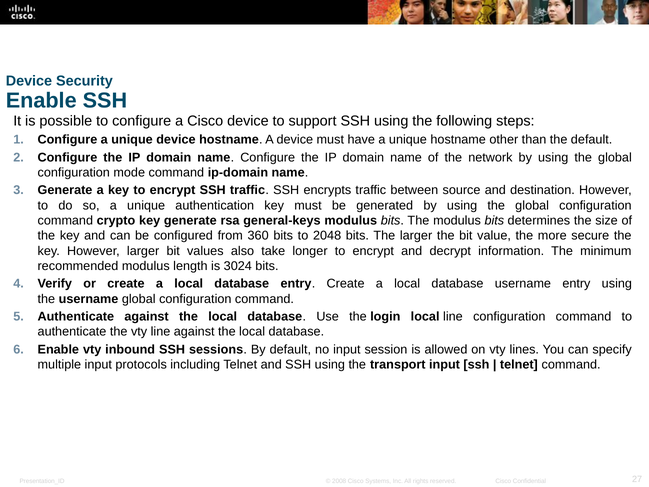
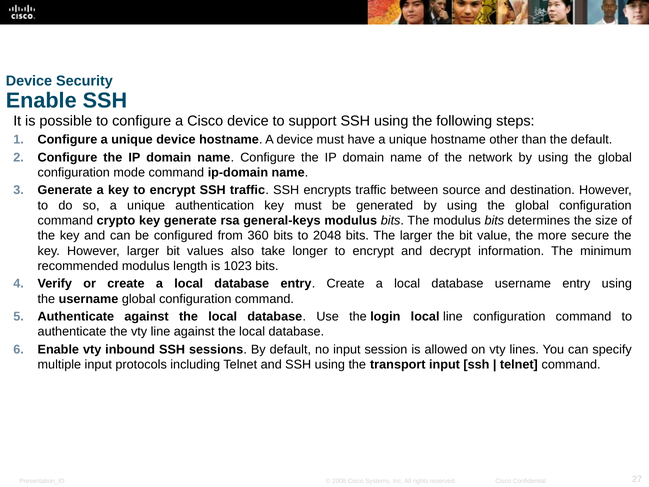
3024: 3024 -> 1023 (238, 266)
